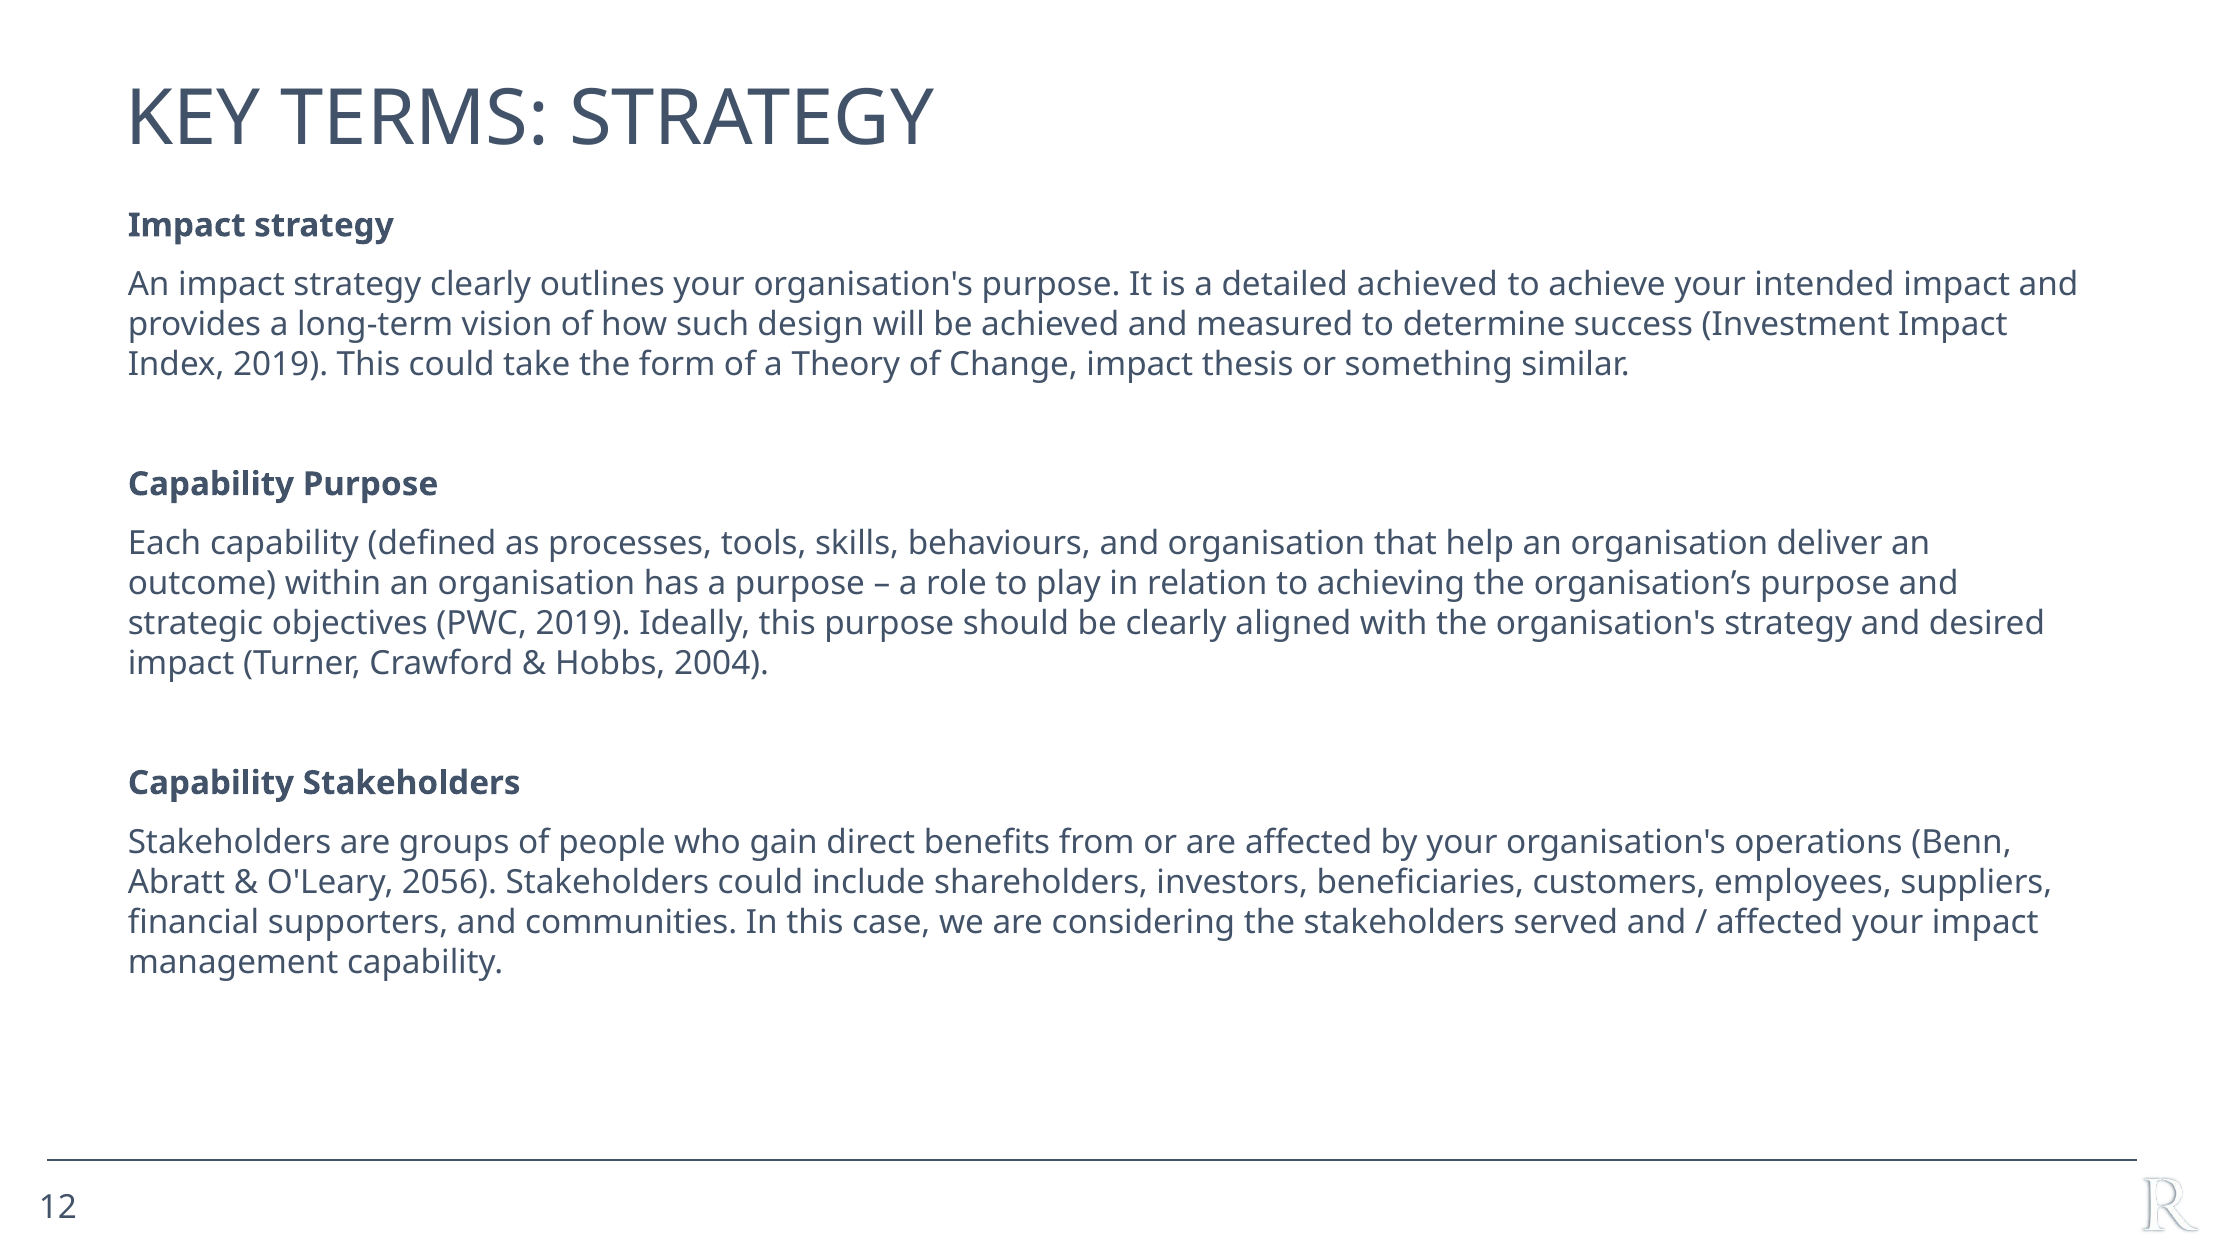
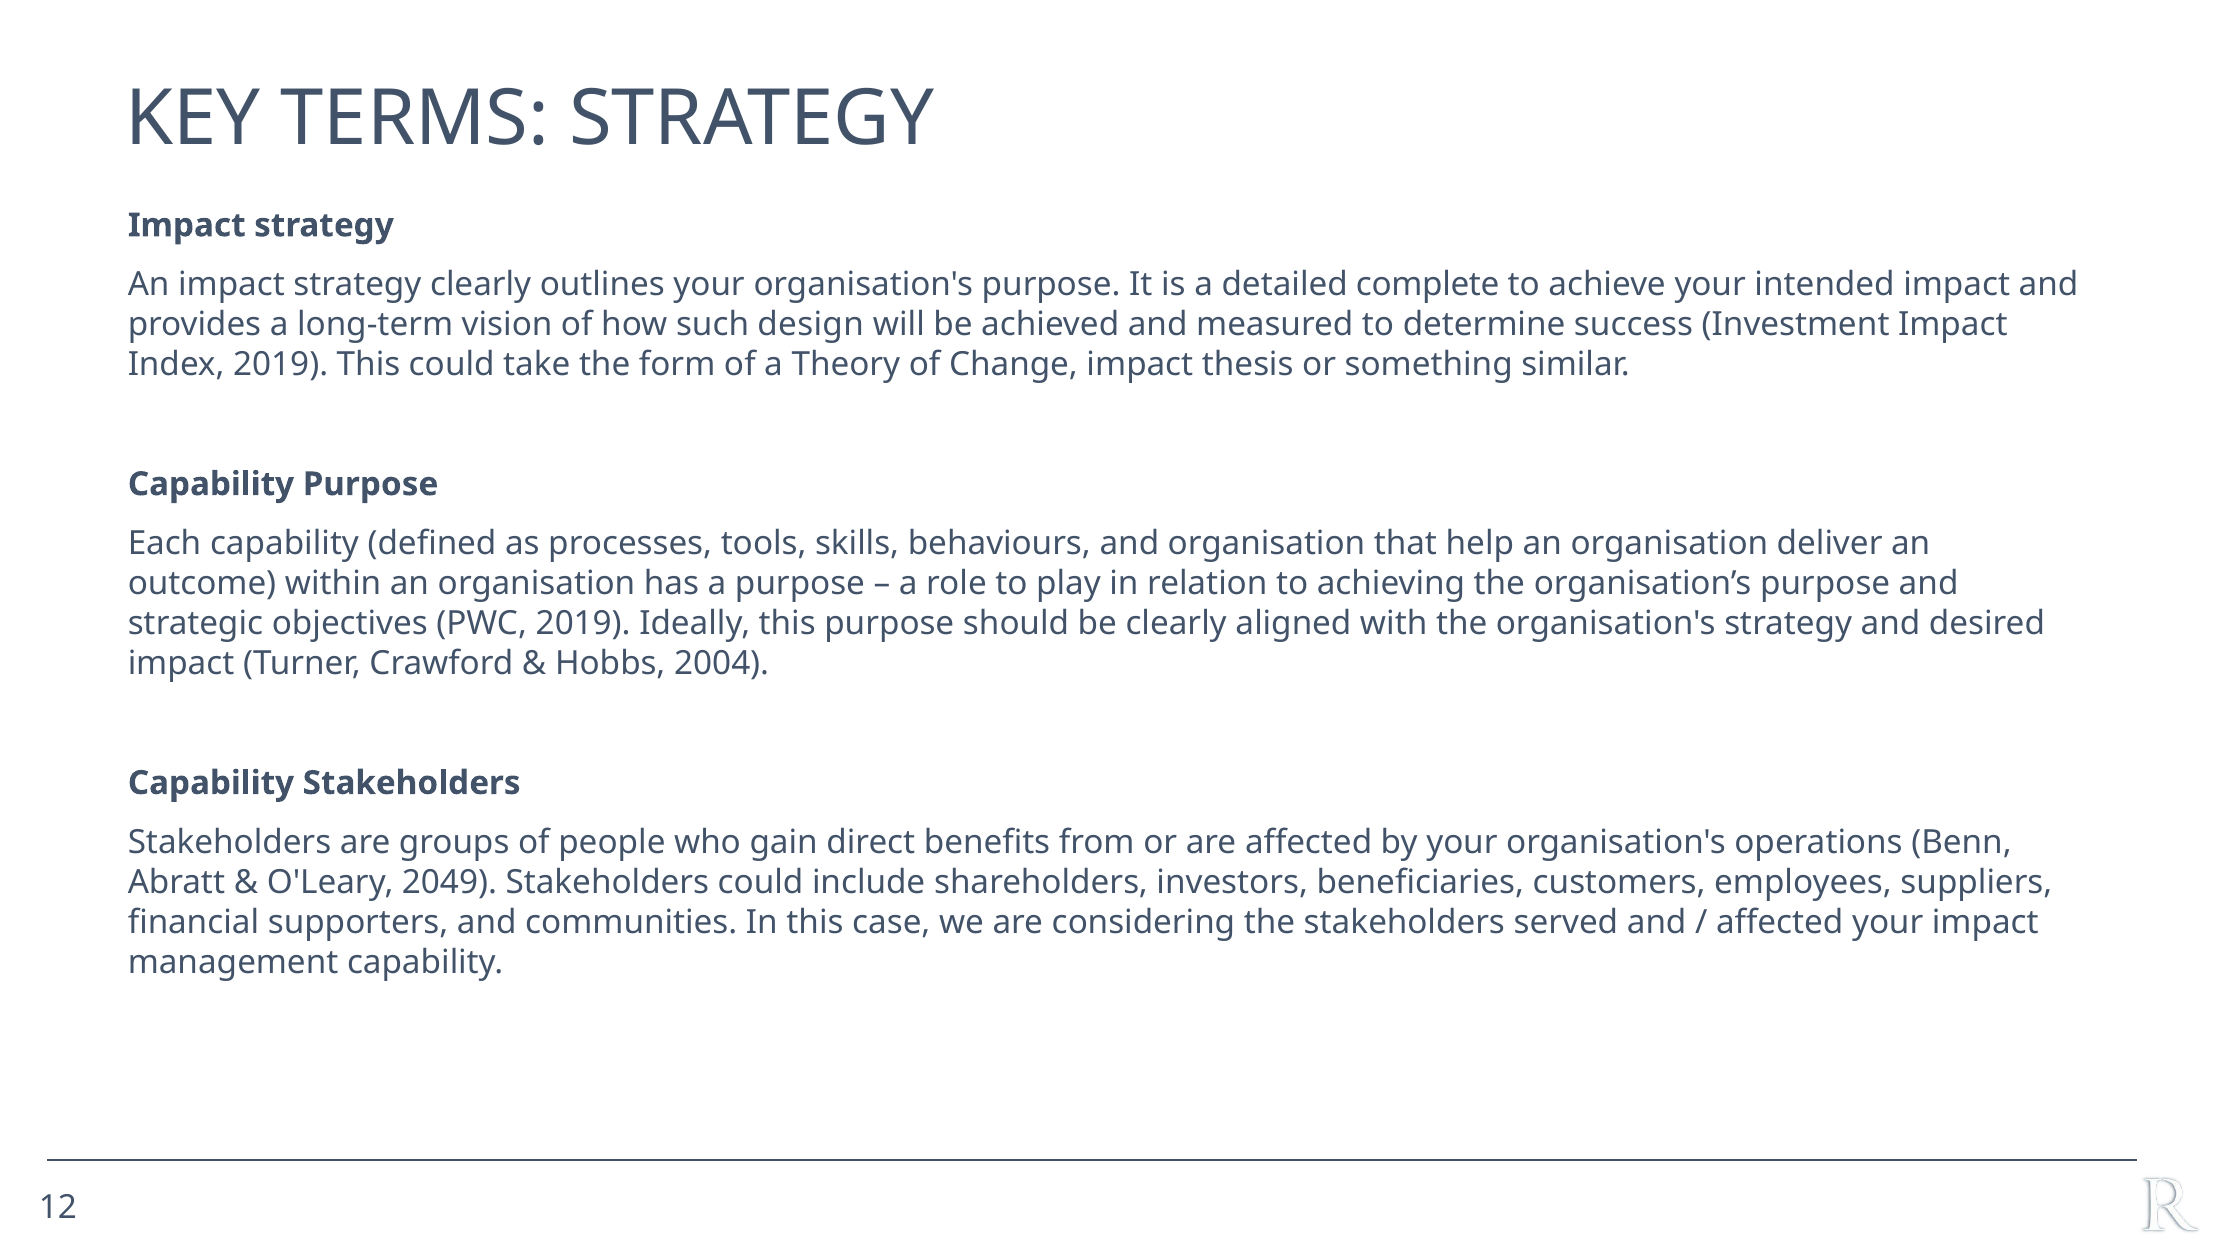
detailed achieved: achieved -> complete (1428, 285)
2056: 2056 -> 2049 (449, 883)
